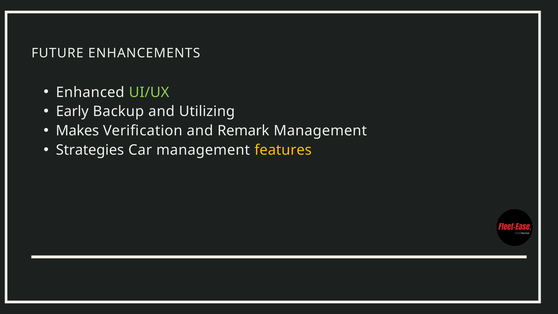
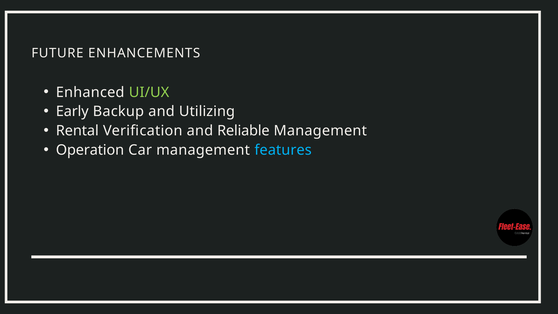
Makes: Makes -> Rental (77, 131)
Remark: Remark -> Reliable (243, 131)
Strategies: Strategies -> Operation (90, 150)
features colour: yellow -> light blue (283, 150)
